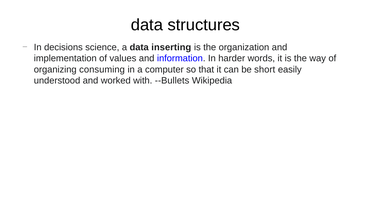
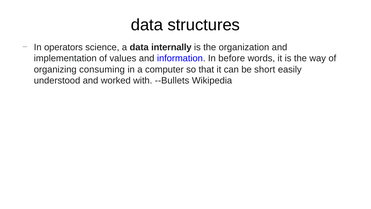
decisions: decisions -> operators (63, 47)
inserting: inserting -> internally (171, 47)
harder: harder -> before (232, 58)
